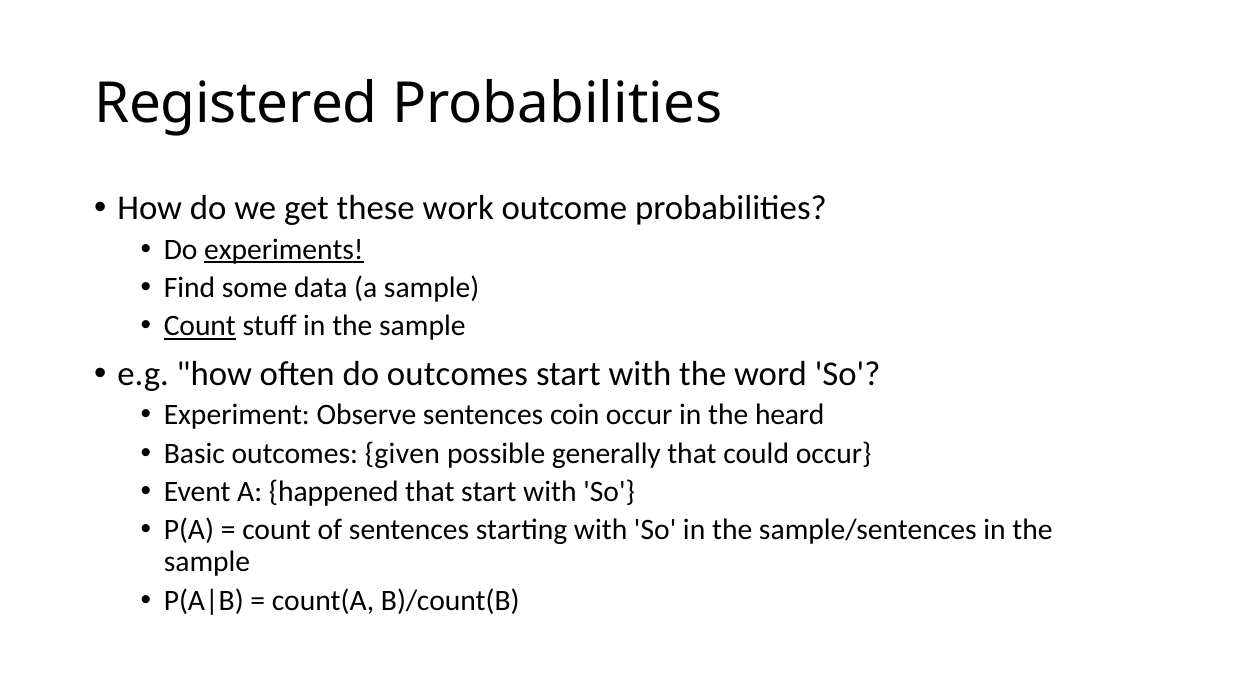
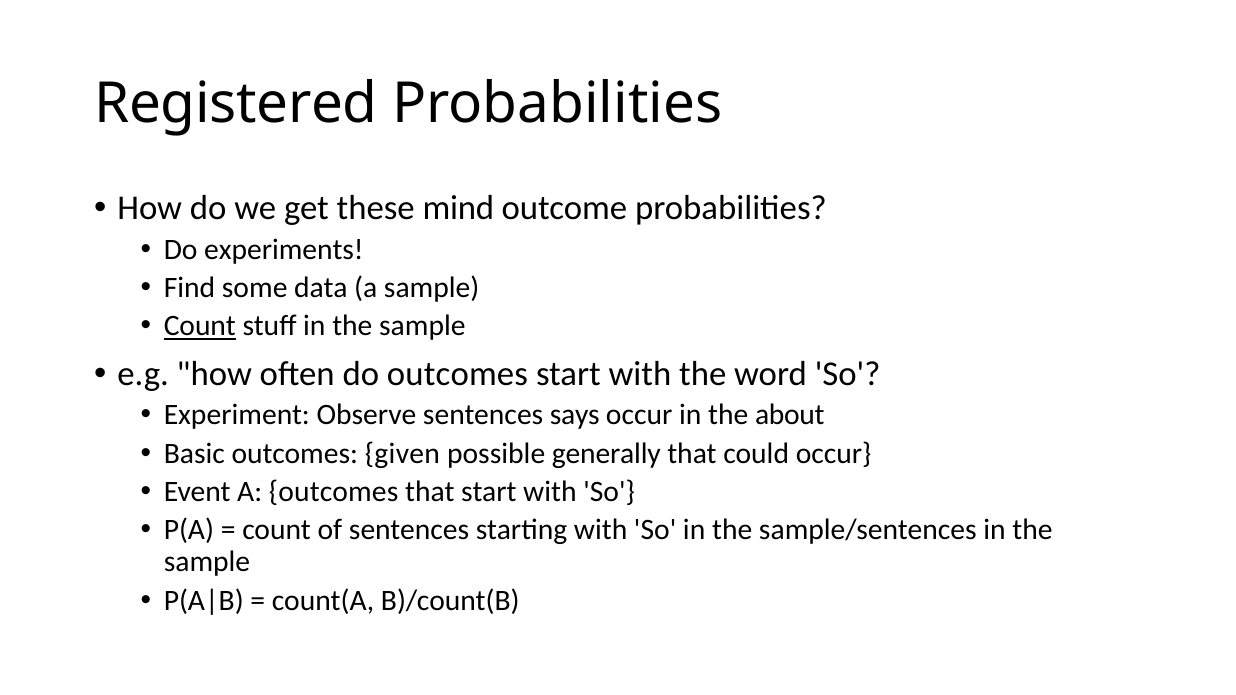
work: work -> mind (458, 208)
experiments underline: present -> none (284, 250)
coin: coin -> says (575, 415)
heard: heard -> about (790, 415)
A happened: happened -> outcomes (334, 492)
